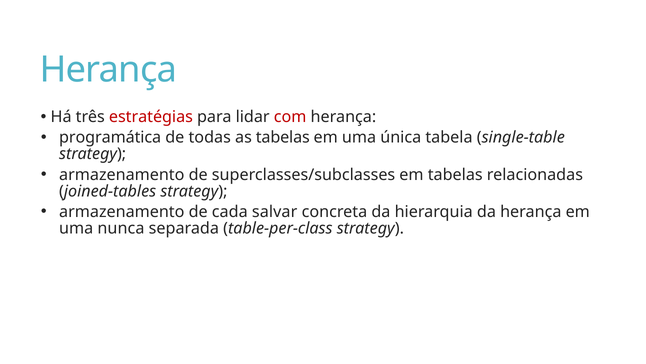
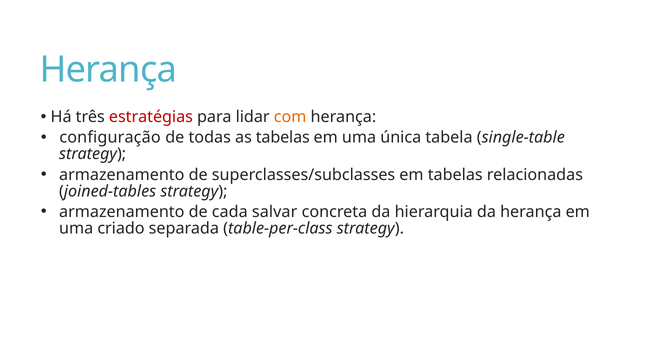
com colour: red -> orange (290, 117)
programática: programática -> configuração (110, 137)
nunca: nunca -> criado (121, 228)
